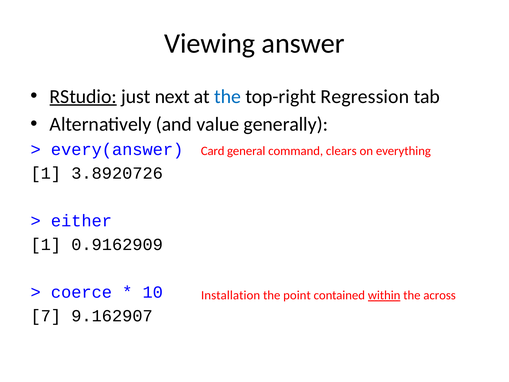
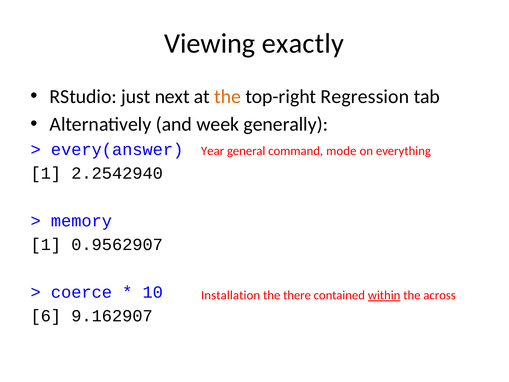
answer: answer -> exactly (303, 44)
RStudio underline: present -> none (83, 96)
the colour: blue -> orange (228, 96)
value: value -> week (218, 124)
Card: Card -> Year (213, 151)
clears: clears -> mode (341, 151)
3.8920726: 3.8920726 -> 2.2542940 (117, 173)
either: either -> memory (81, 221)
0.9162909: 0.9162909 -> 0.9562907 (117, 244)
point: point -> there (297, 295)
7: 7 -> 6 (46, 316)
